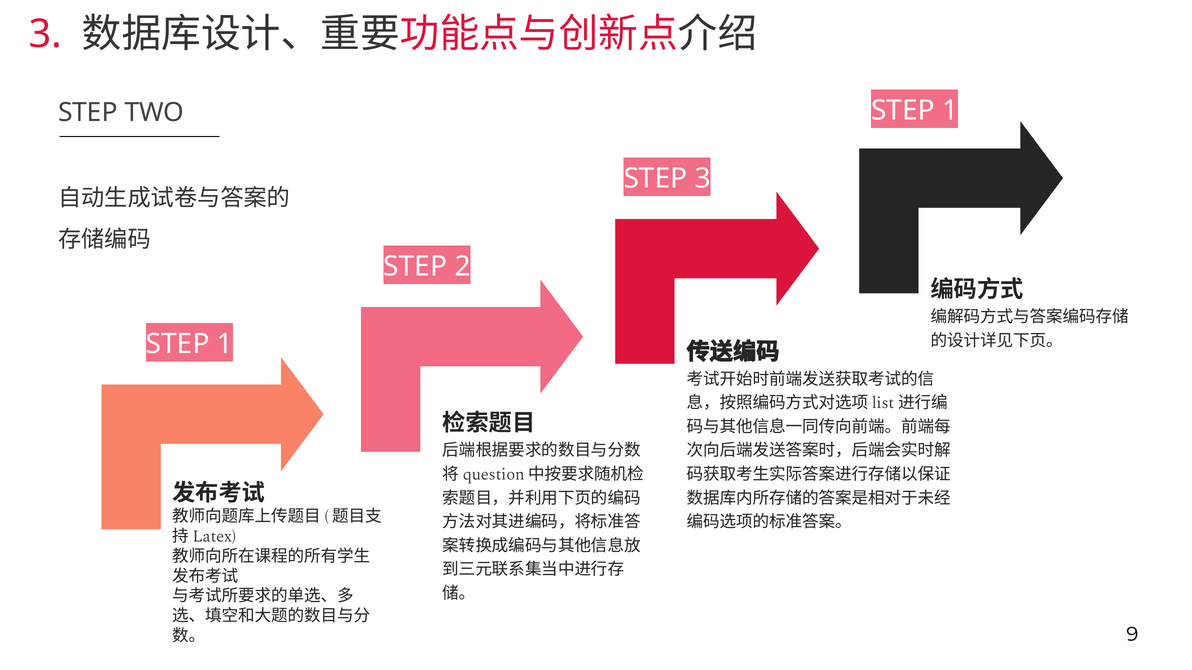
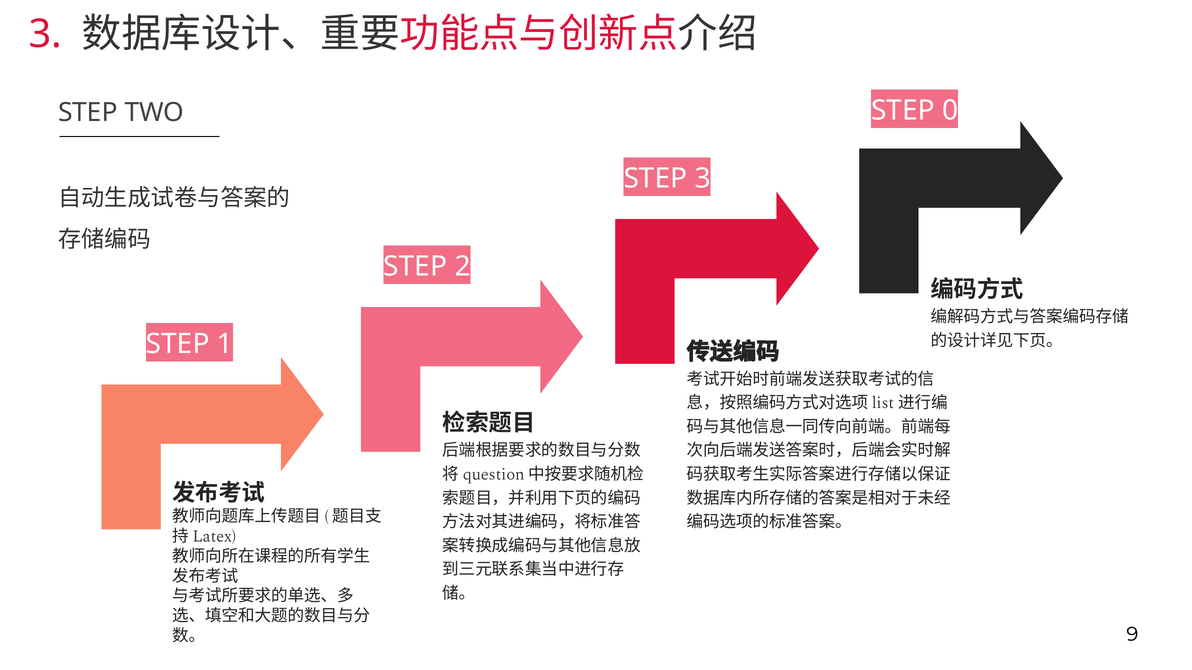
1: 1 -> 0 (950, 111)
